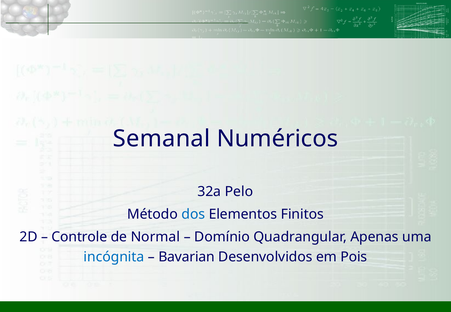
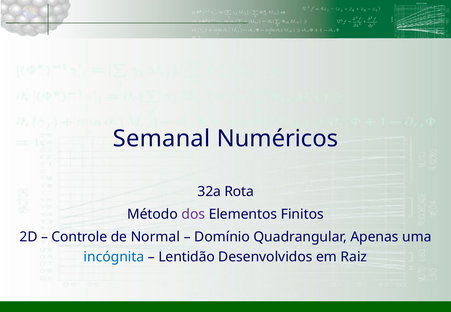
Pelo: Pelo -> Rota (239, 192)
dos colour: blue -> purple (193, 214)
Bavarian: Bavarian -> Lentidão (187, 257)
Pois: Pois -> Raiz (354, 257)
